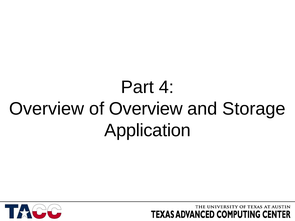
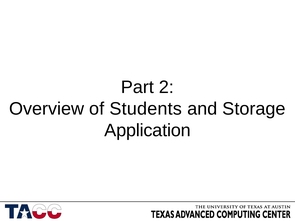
4: 4 -> 2 (166, 87)
of Overview: Overview -> Students (146, 109)
